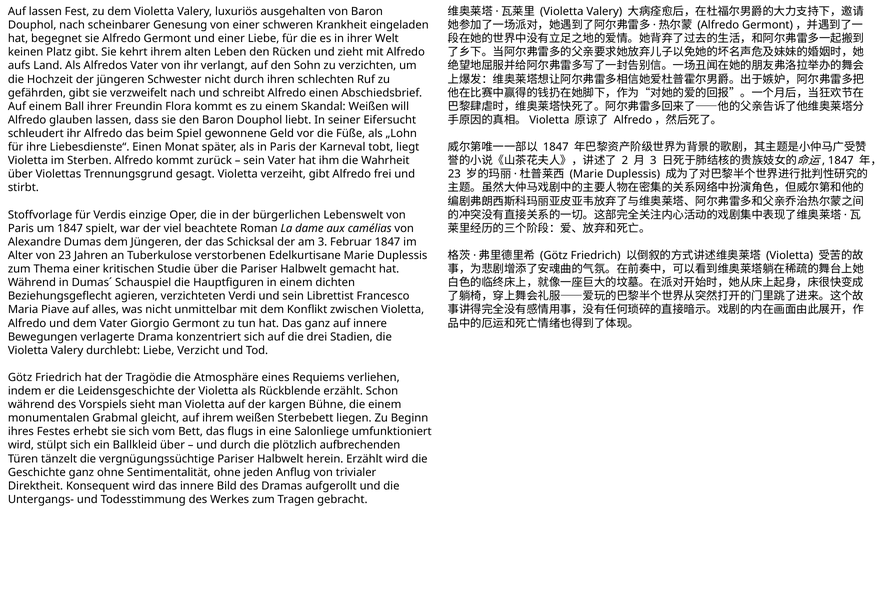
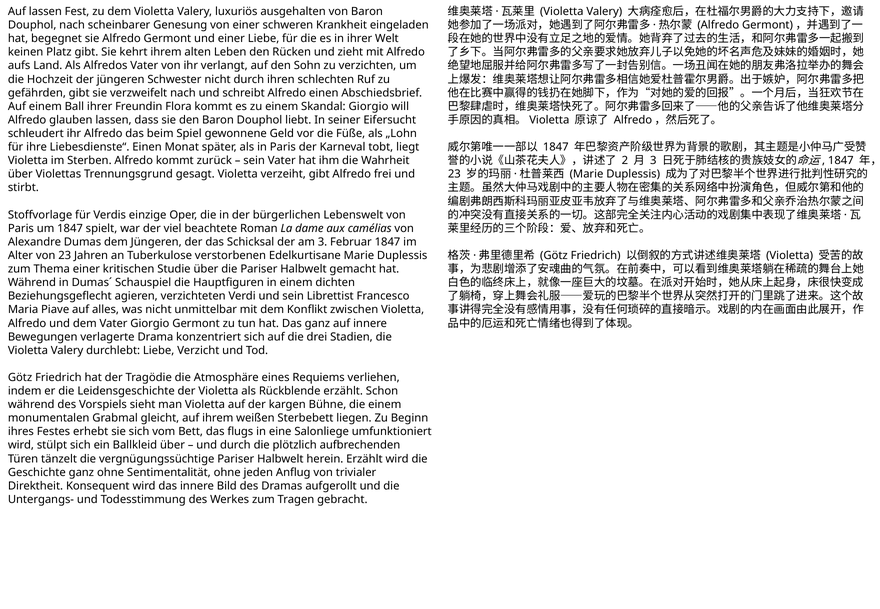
Skandal Weißen: Weißen -> Giorgio (369, 106)
